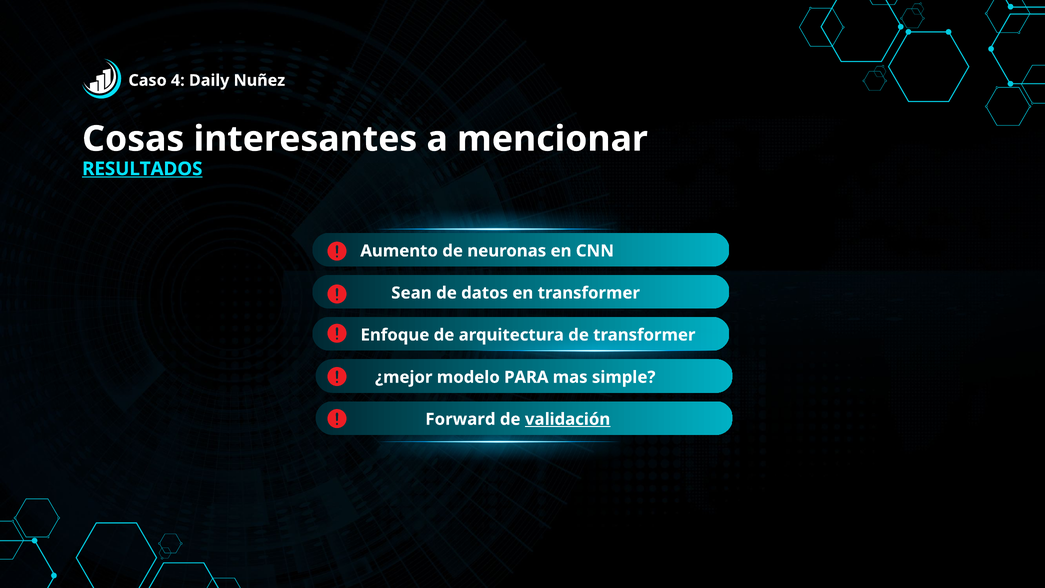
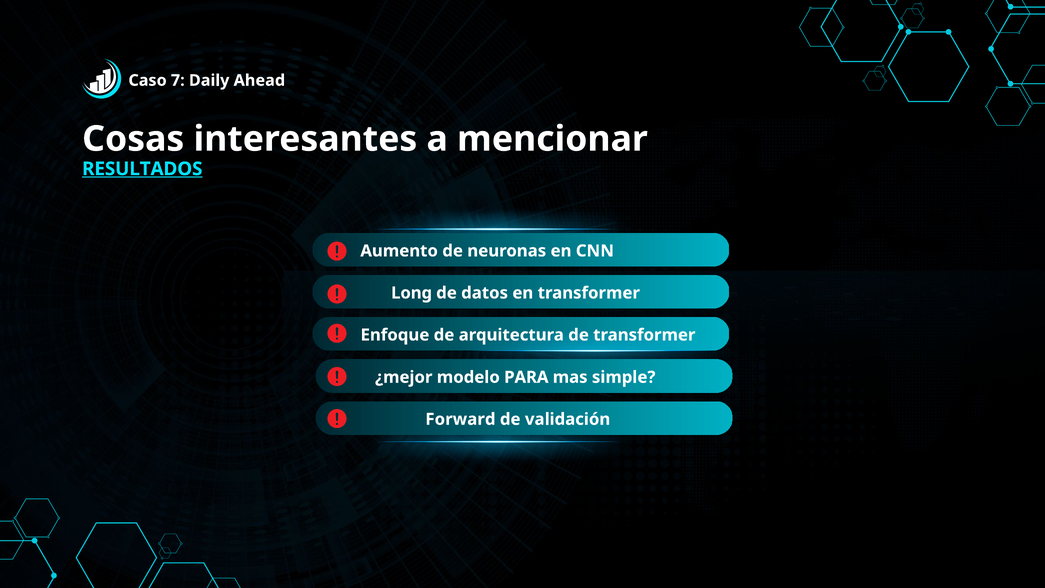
4: 4 -> 7 (178, 80)
Nuñez: Nuñez -> Ahead (259, 80)
Sean: Sean -> Long (412, 293)
validación underline: present -> none (568, 419)
